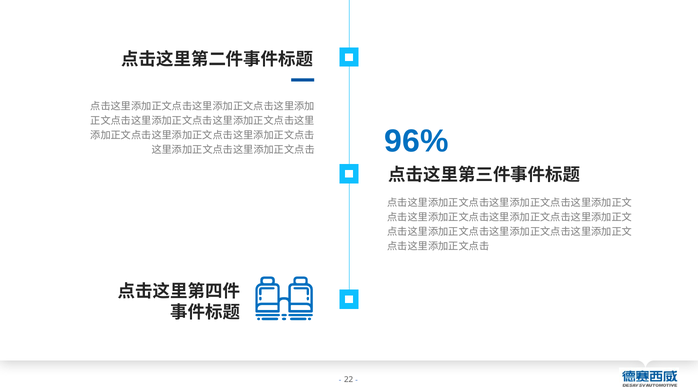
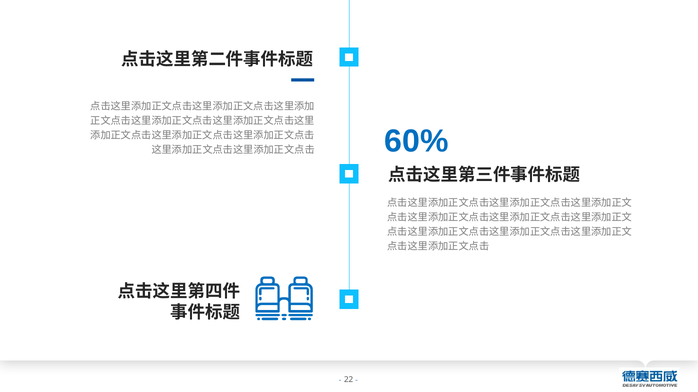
96%: 96% -> 60% (416, 141)
